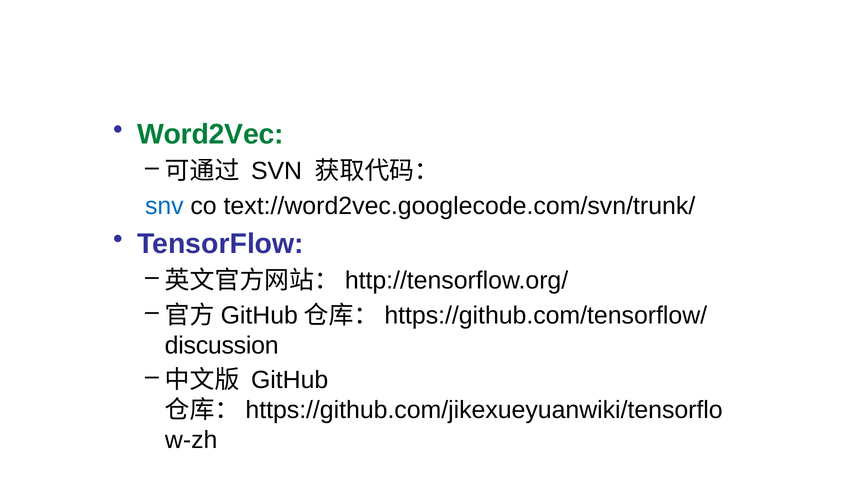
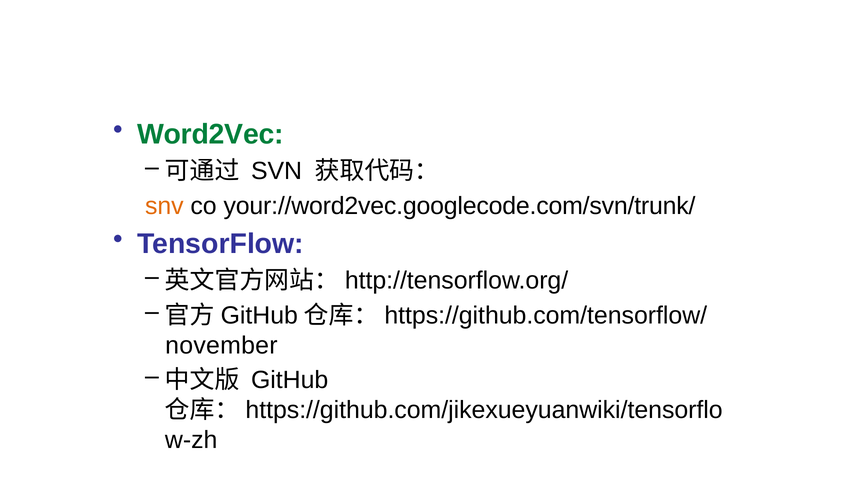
snv colour: blue -> orange (164, 206)
text://word2vec.googlecode.com/svn/trunk/: text://word2vec.googlecode.com/svn/trunk/ -> your://word2vec.googlecode.com/svn/trunk/ (460, 206)
discussion: discussion -> november (221, 345)
